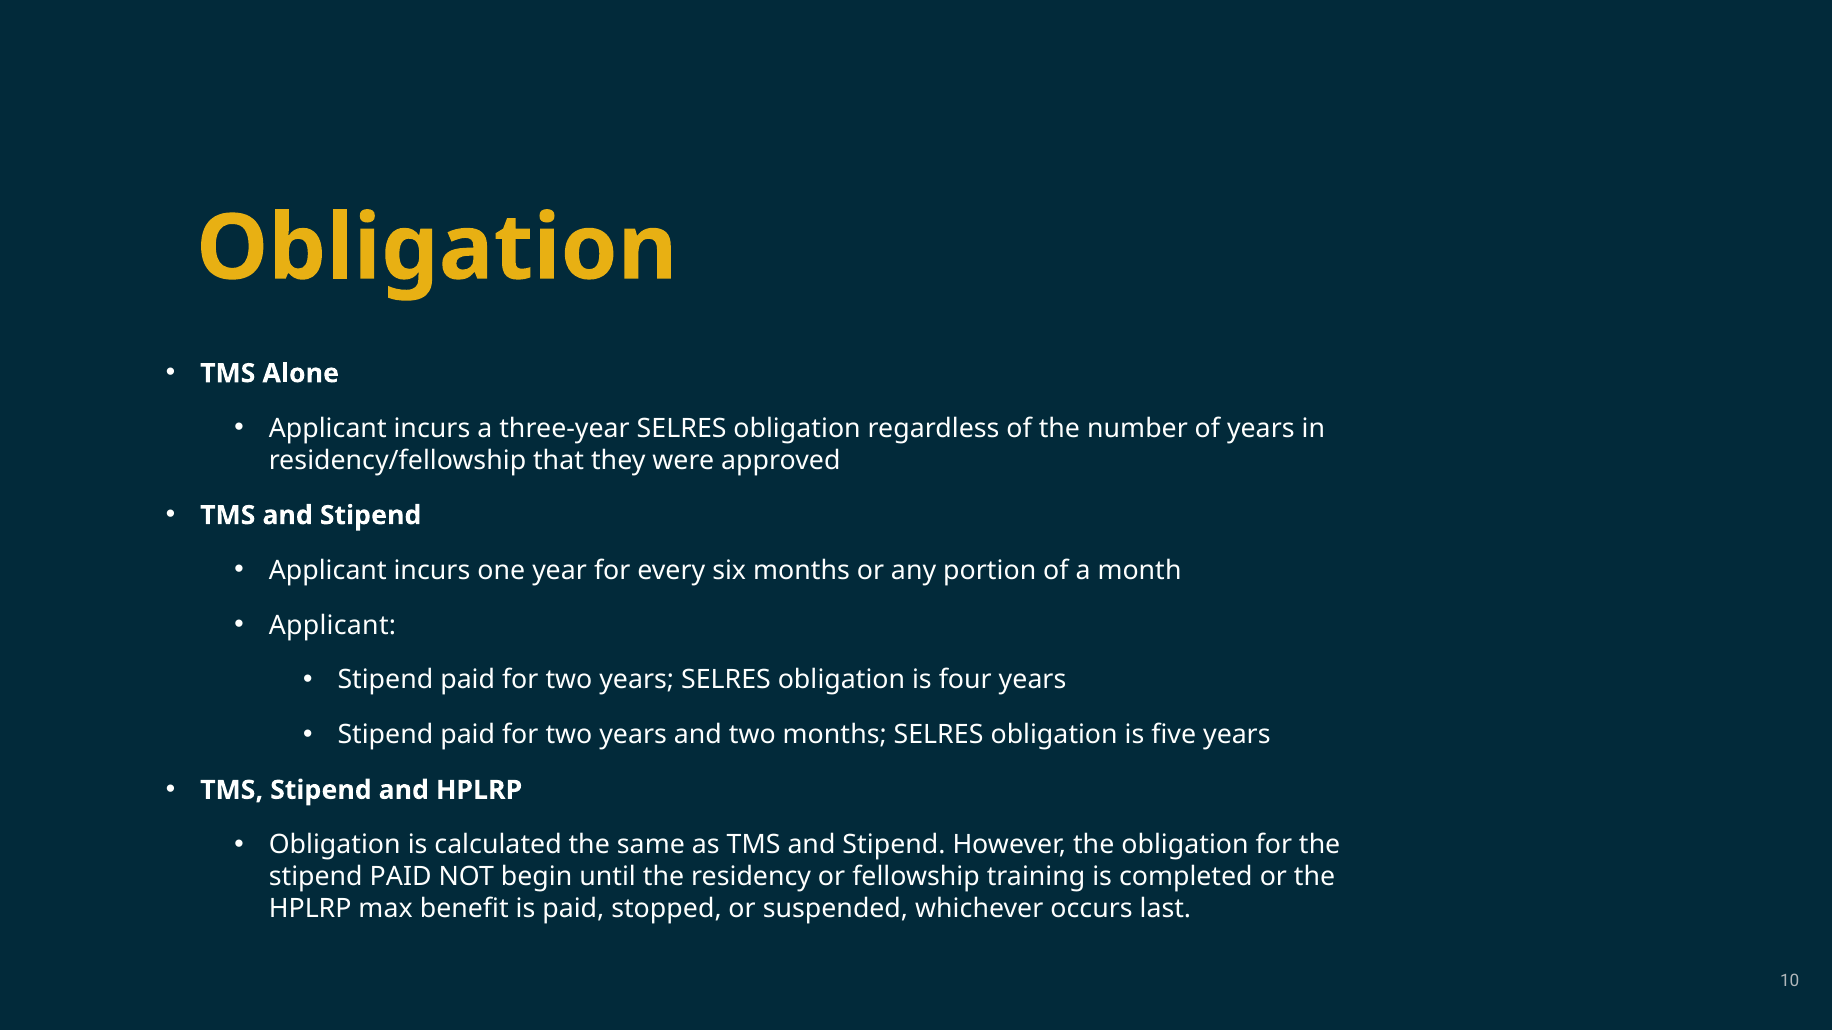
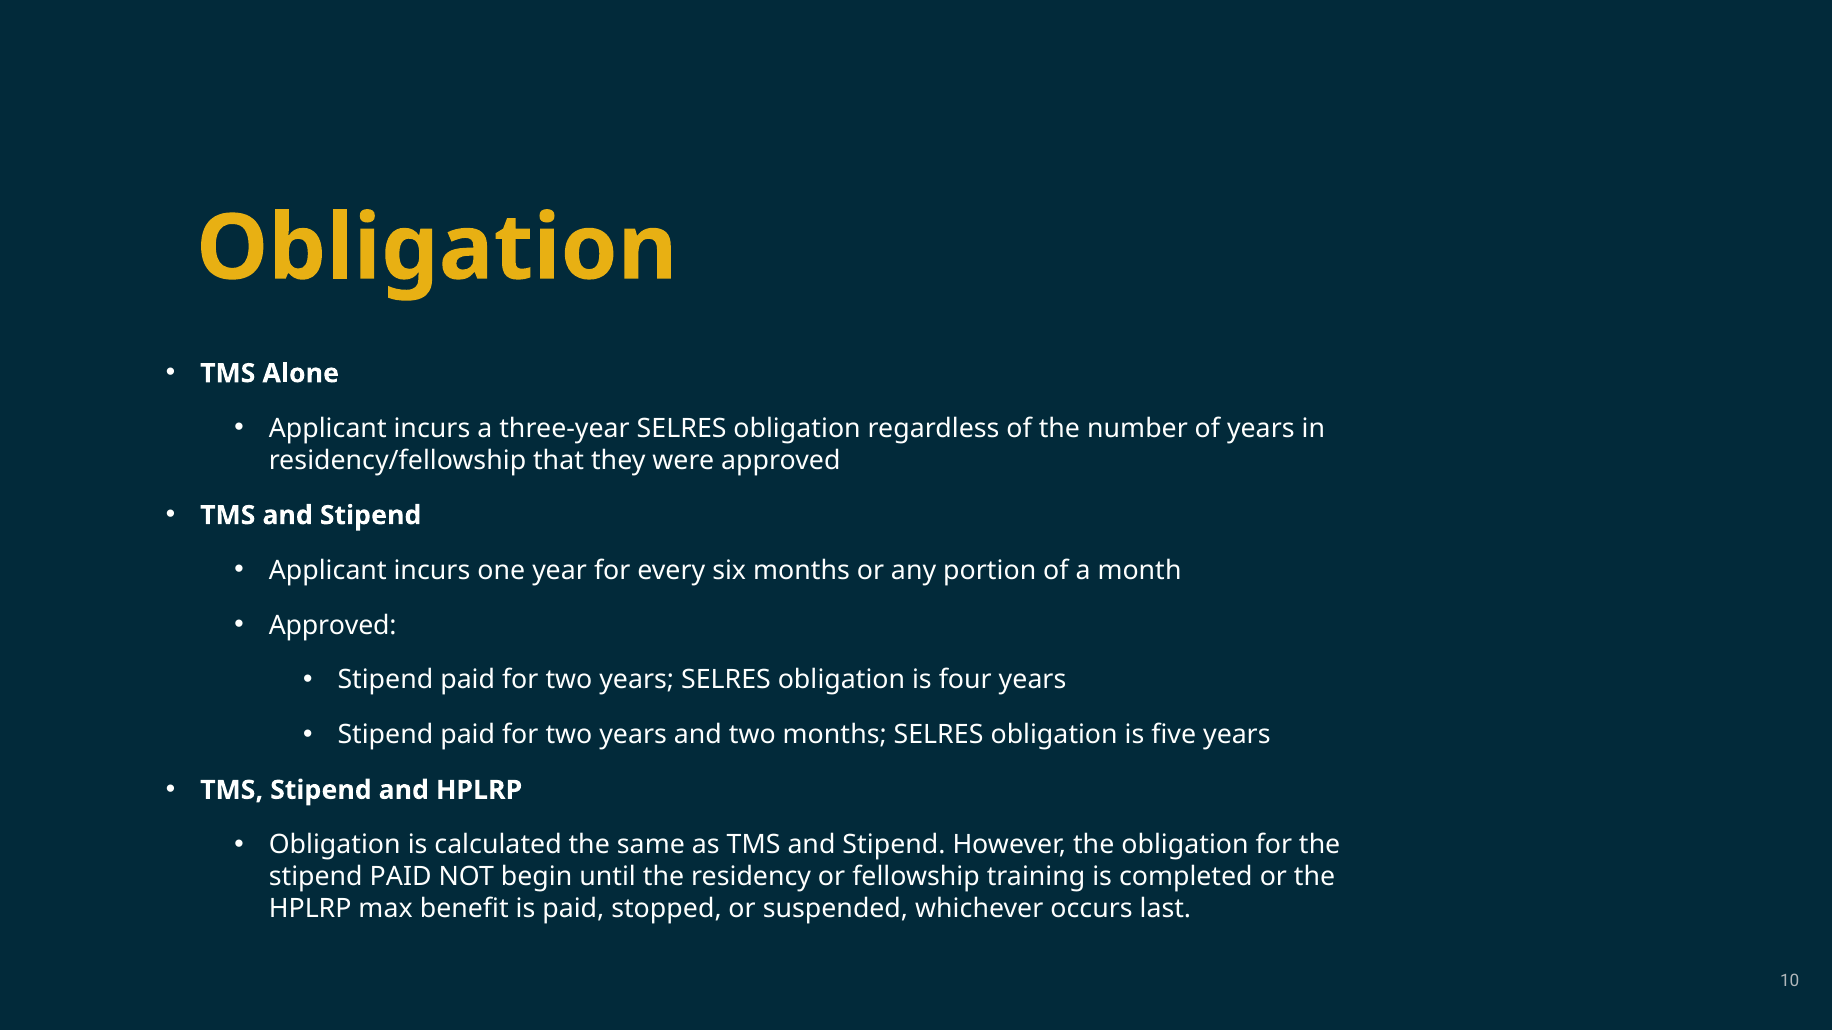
Applicant: Applicant -> Approved (333, 626)
